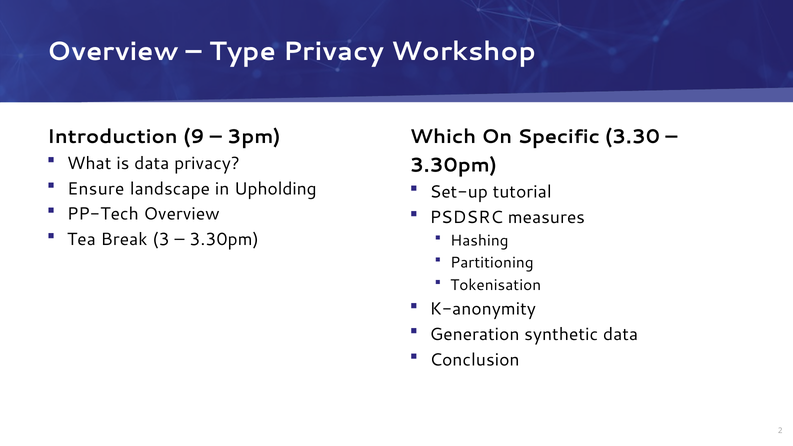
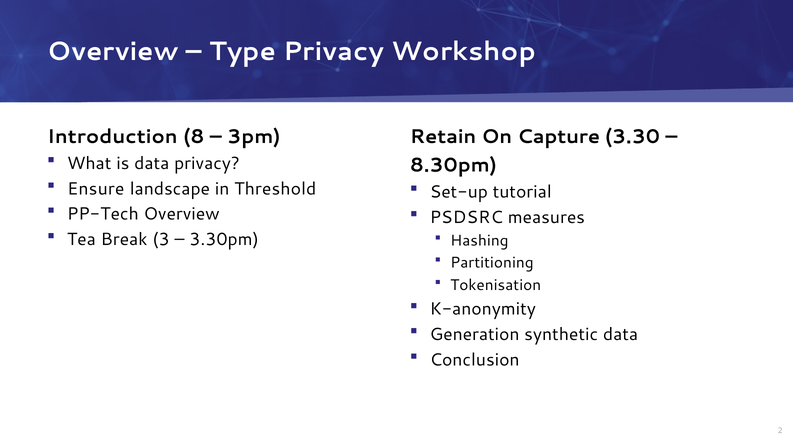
9: 9 -> 8 (194, 137)
Which: Which -> Retain (443, 137)
Specific: Specific -> Capture (559, 137)
3.30pm: 3.30pm -> 8.30pm (453, 165)
Upholding: Upholding -> Threshold (275, 189)
